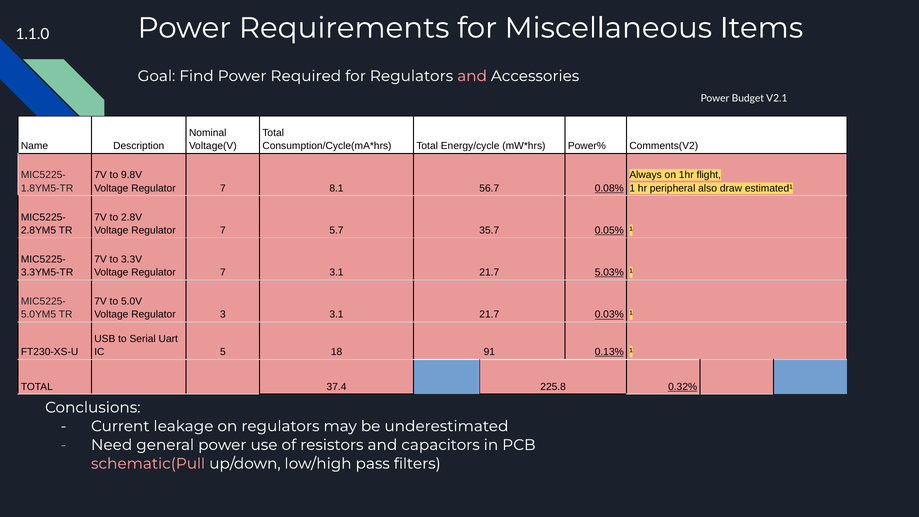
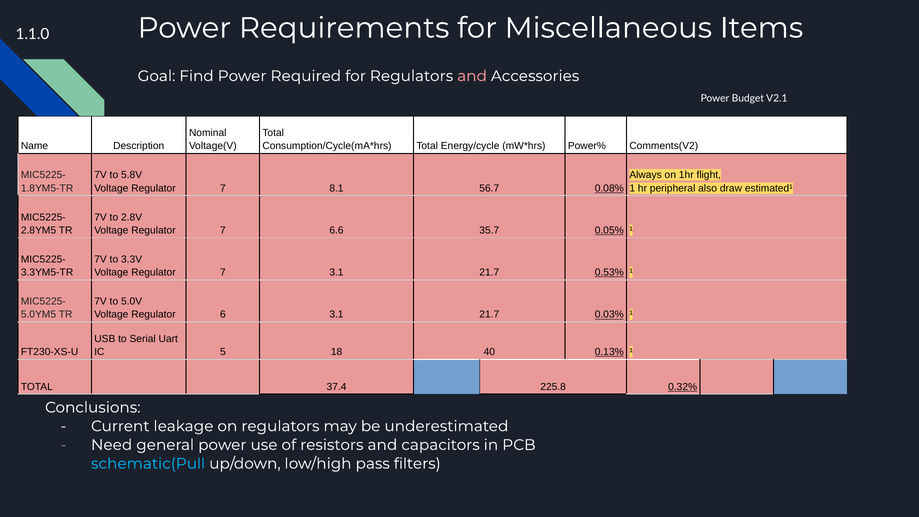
9.8V: 9.8V -> 5.8V (132, 175)
5.7: 5.7 -> 6.6 (336, 230)
5.03%: 5.03% -> 0.53% (609, 272)
3: 3 -> 6 (223, 315)
91: 91 -> 40 (489, 352)
schematic(Pull colour: pink -> light blue (148, 464)
